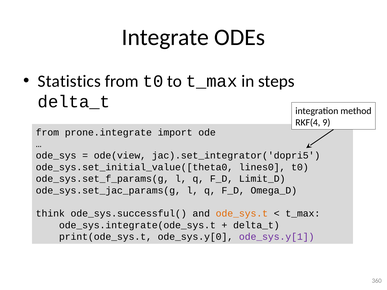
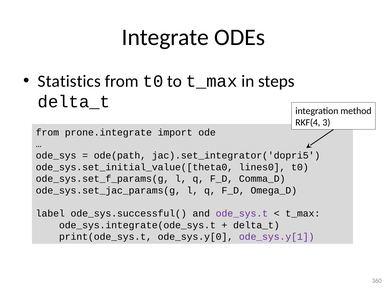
9: 9 -> 3 (326, 123)
ode(view: ode(view -> ode(path (120, 156)
Limit_D: Limit_D -> Comma_D (262, 179)
think: think -> label (50, 214)
ode_sys.t colour: orange -> purple (242, 214)
